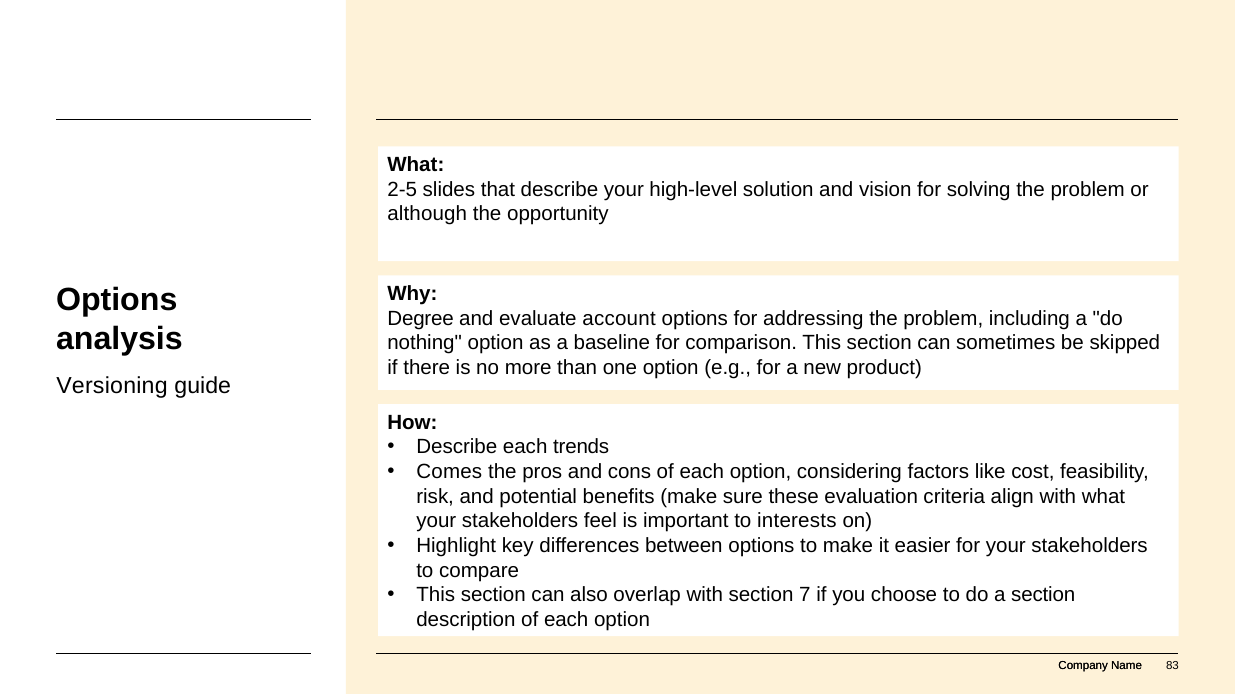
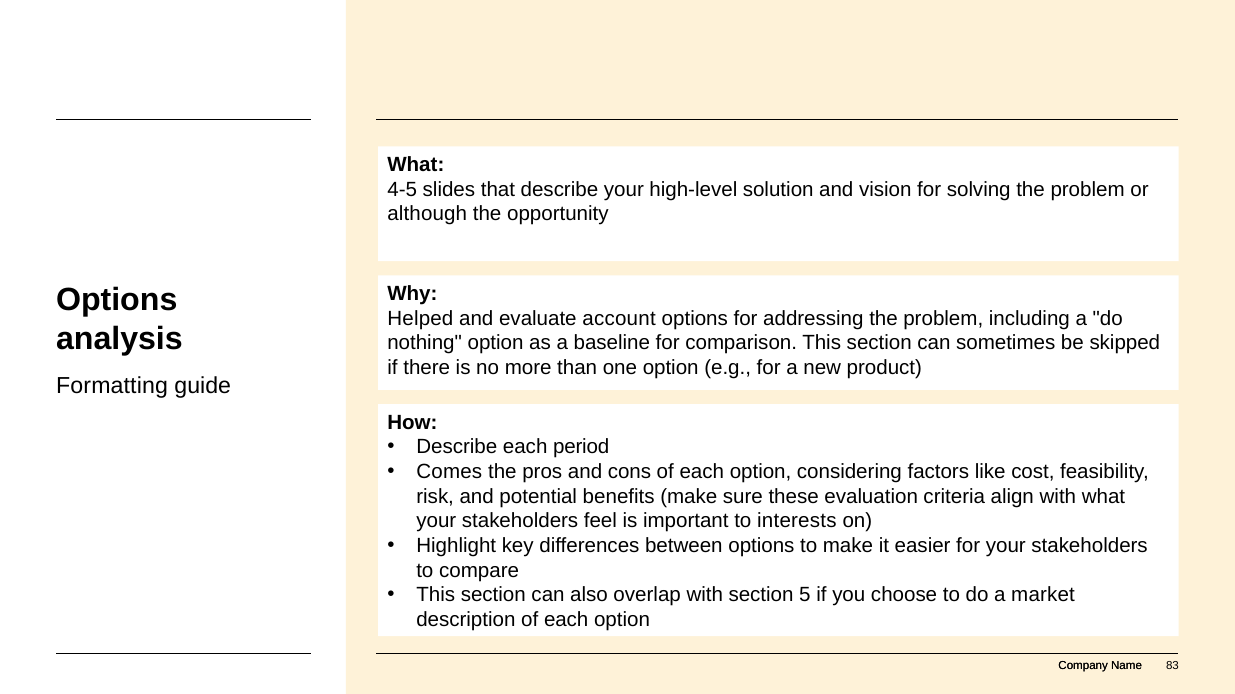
2-5: 2-5 -> 4-5 (402, 190)
Degree: Degree -> Helped (420, 319)
Versioning: Versioning -> Formatting (112, 386)
trends: trends -> period (581, 448)
7: 7 -> 5 (805, 596)
a section: section -> market (1043, 596)
